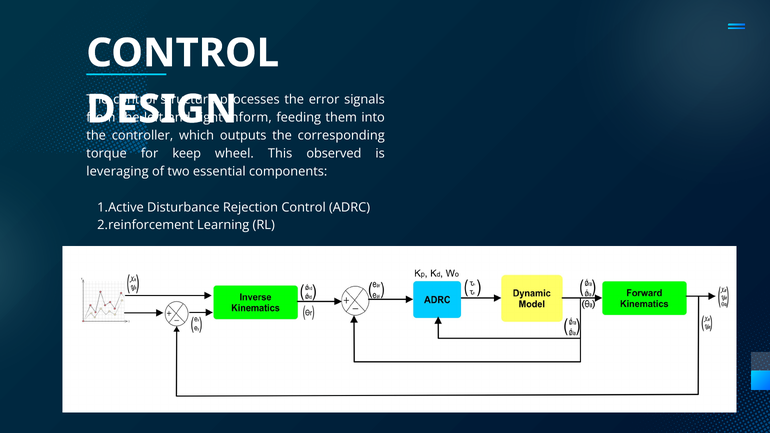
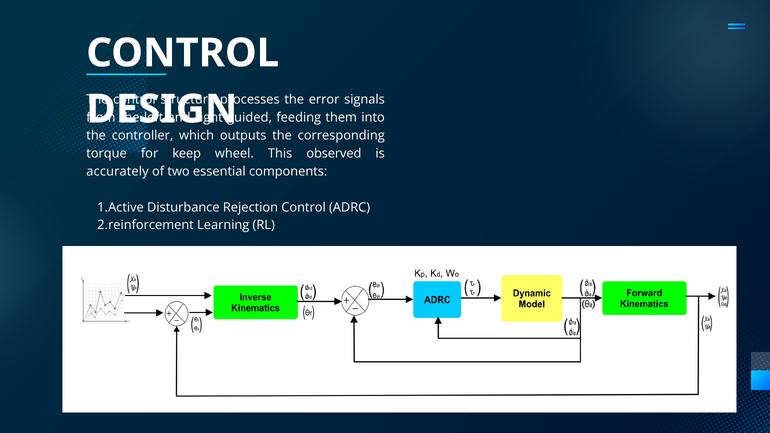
inform: inform -> guided (250, 118)
leveraging: leveraging -> accurately (117, 171)
